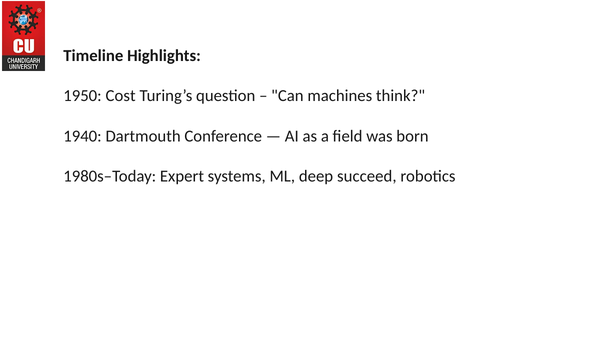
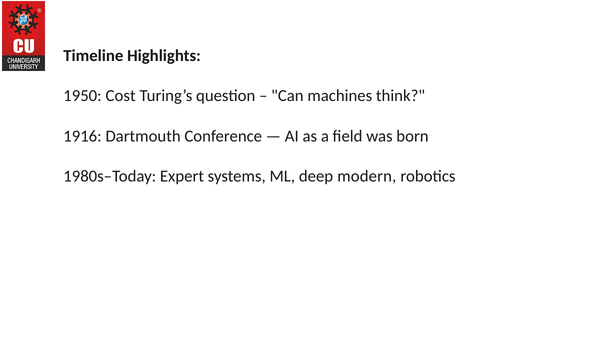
1940: 1940 -> 1916 (82, 136)
succeed: succeed -> modern (367, 176)
